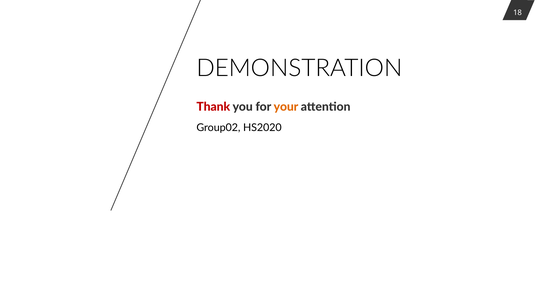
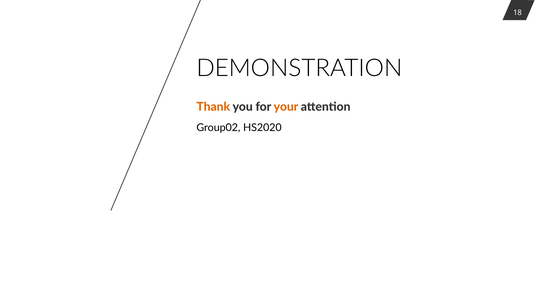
Thank colour: red -> orange (213, 107)
